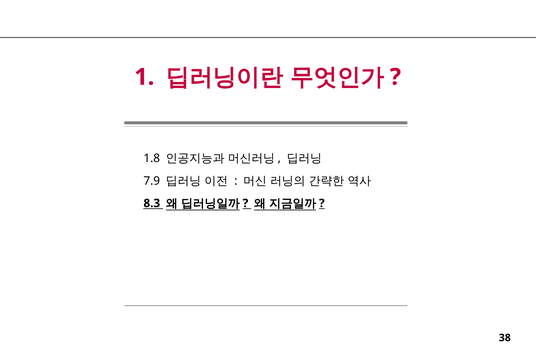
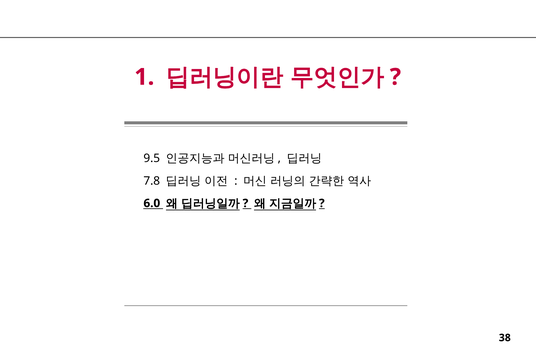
1.8: 1.8 -> 9.5 (152, 158)
7.9: 7.9 -> 7.8 (152, 181)
8.3: 8.3 -> 6.0 (152, 203)
